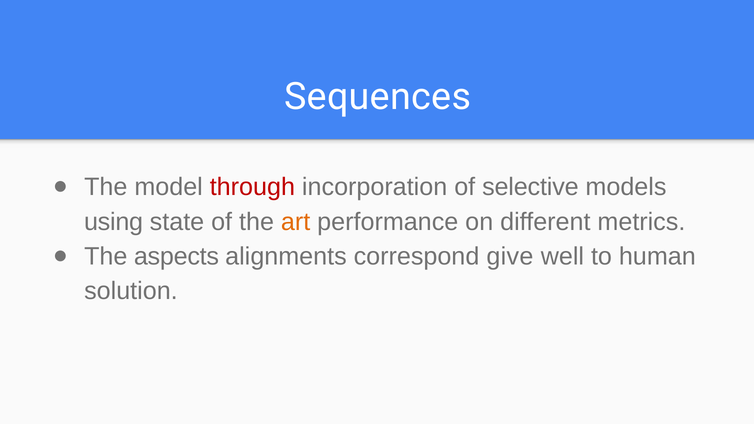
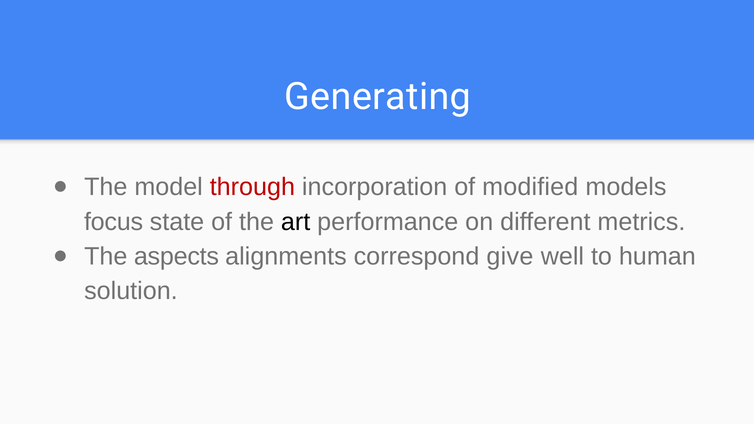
Sequences: Sequences -> Generating (378, 97)
selective: selective -> modified (530, 187)
using: using -> focus (114, 222)
art colour: orange -> black (296, 222)
